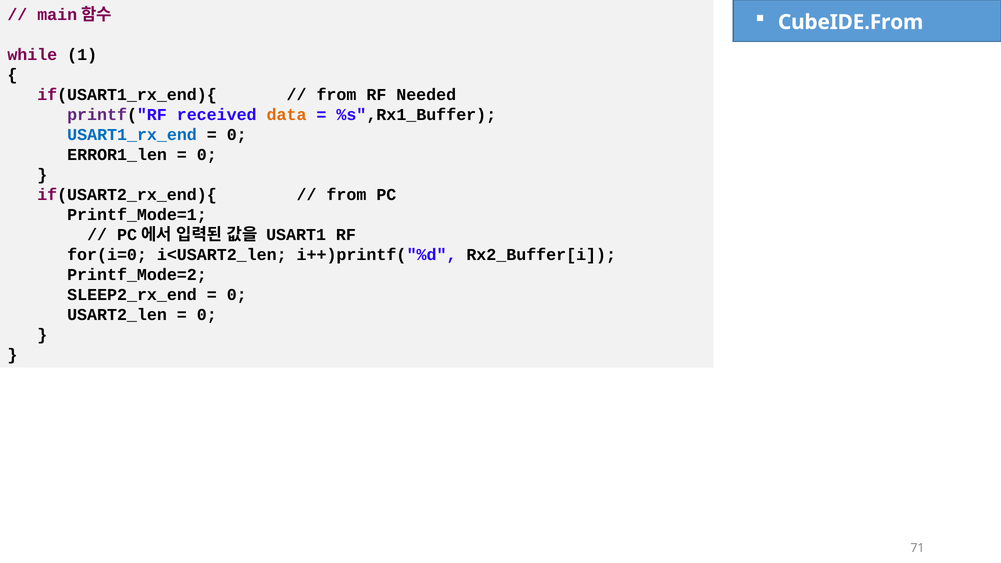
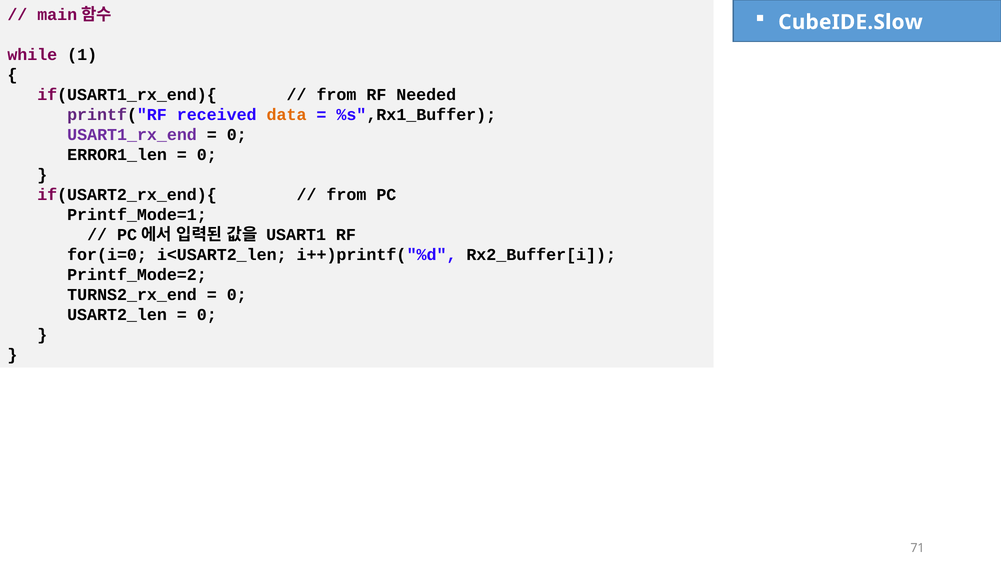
CubeIDE.From: CubeIDE.From -> CubeIDE.Slow (850, 22)
USART1_rx_end colour: blue -> purple (132, 135)
SLEEP2_rx_end: SLEEP2_rx_end -> TURNS2_rx_end (132, 295)
